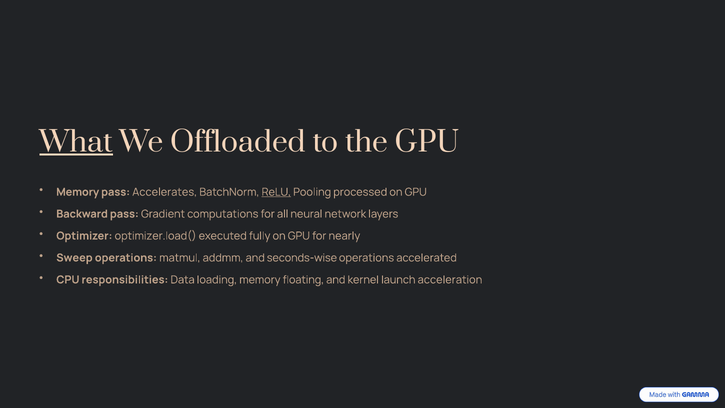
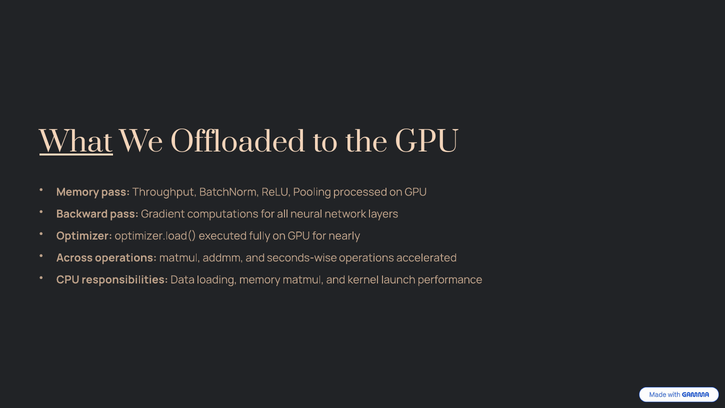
Accelerates: Accelerates -> Throughput (165, 192)
ReLU underline: present -> none (276, 192)
Sweep: Sweep -> Across (75, 258)
memory floating: floating -> matmul (303, 280)
acceleration: acceleration -> performance (450, 280)
